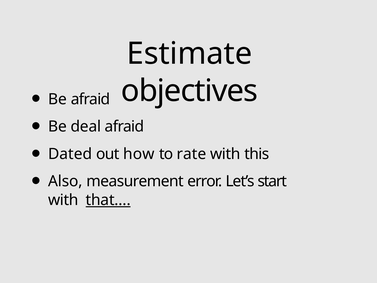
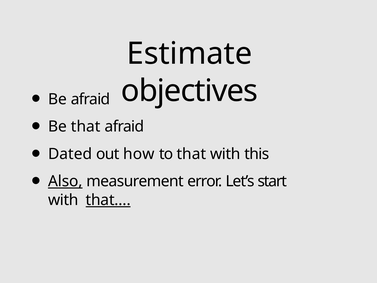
Be deal: deal -> that (86, 126)
to rate: rate -> that (191, 154)
Also underline: none -> present (65, 181)
